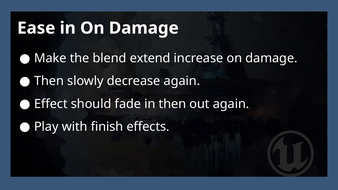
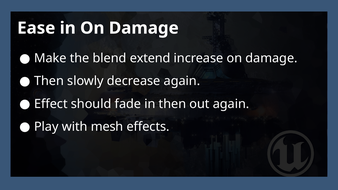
finish: finish -> mesh (107, 127)
